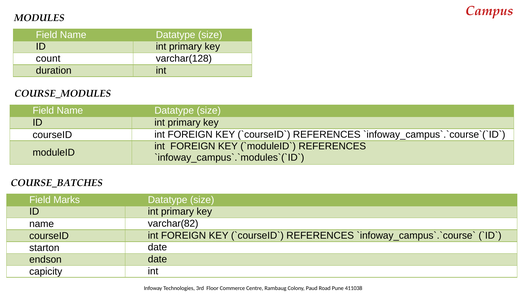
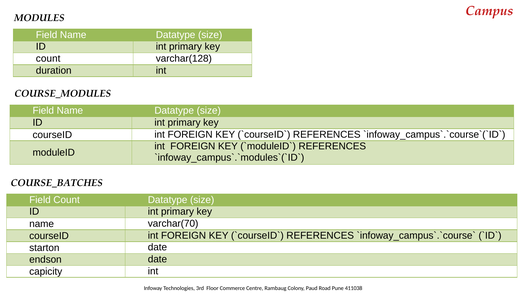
Field Marks: Marks -> Count (67, 199)
varchar(82: varchar(82 -> varchar(70 (173, 223)
